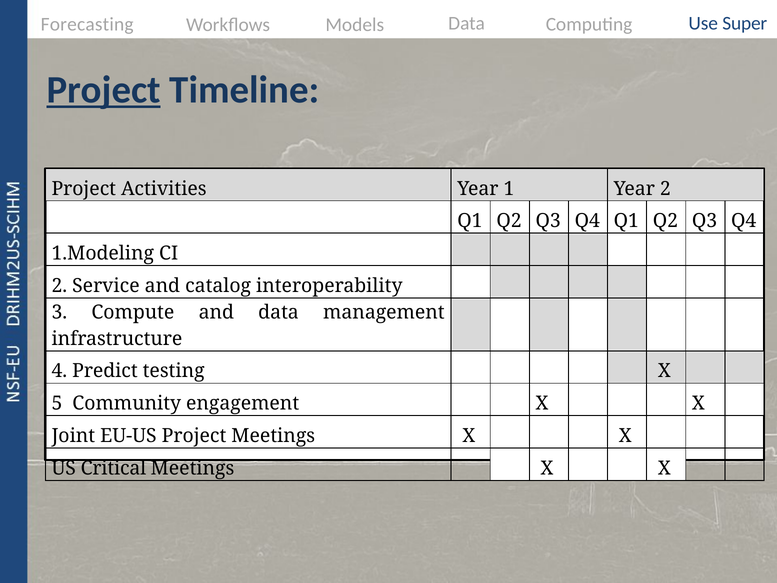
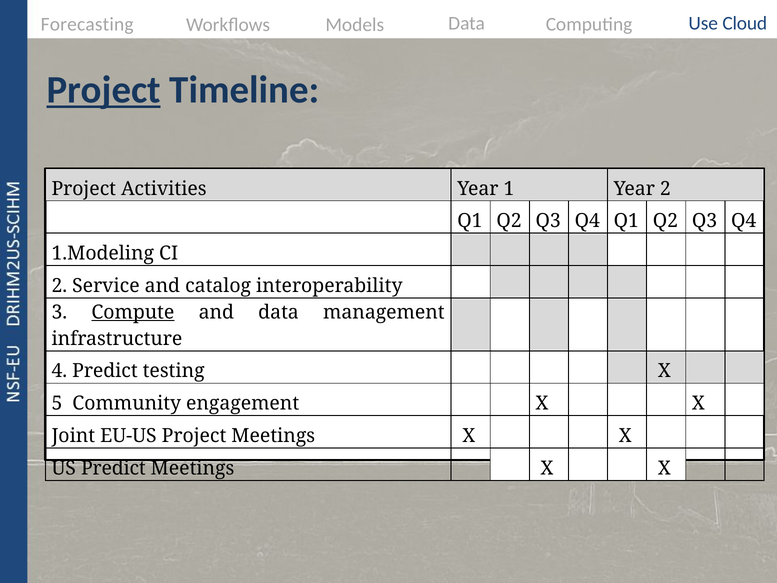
Super: Super -> Cloud (745, 23)
Compute underline: none -> present (133, 312)
US Critical: Critical -> Predict (113, 468)
